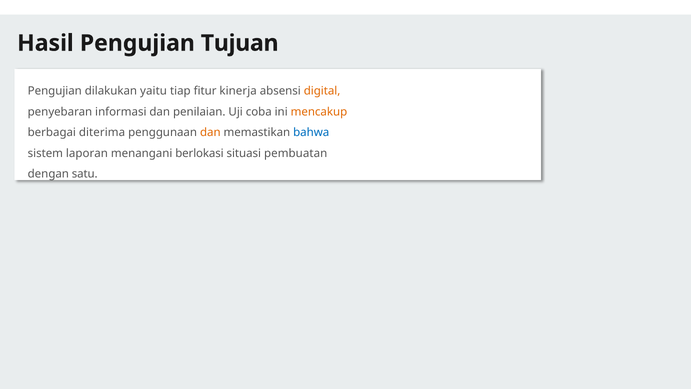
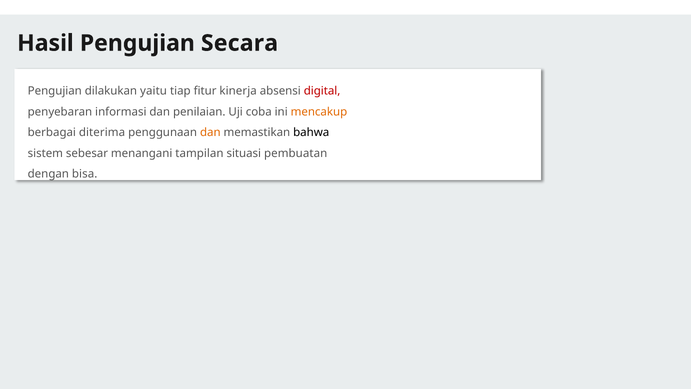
Tujuan: Tujuan -> Secara (239, 43)
digital colour: orange -> red (322, 91)
bahwa colour: blue -> black (311, 132)
laporan: laporan -> sebesar (87, 153)
berlokasi: berlokasi -> tampilan (199, 153)
satu: satu -> bisa (85, 174)
